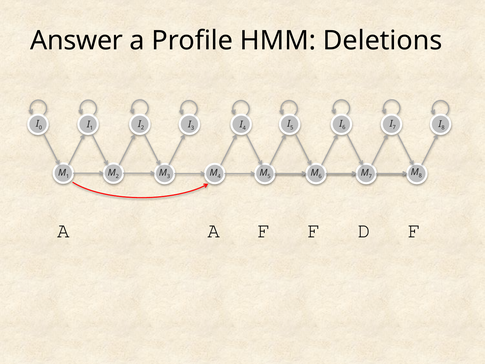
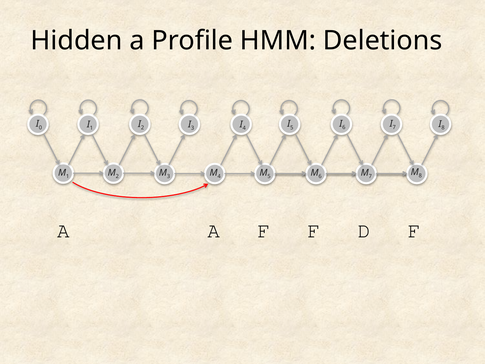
Answer: Answer -> Hidden (76, 41)
